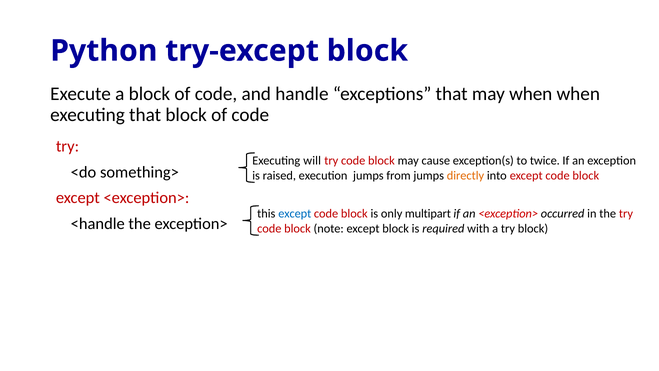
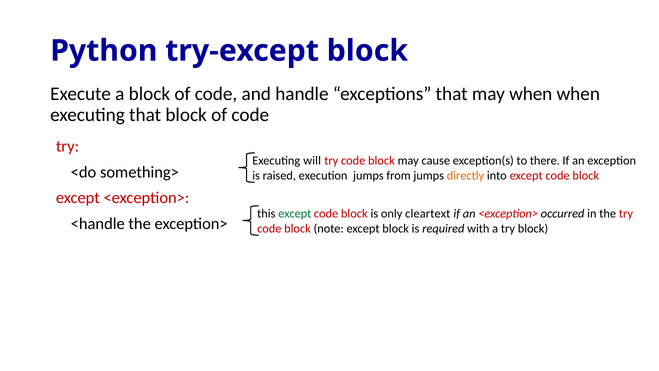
twice: twice -> there (545, 161)
except colour: blue -> green (295, 214)
multipart: multipart -> cleartext (428, 214)
